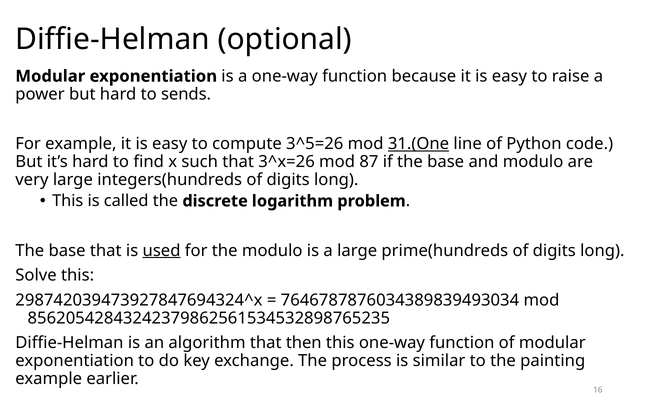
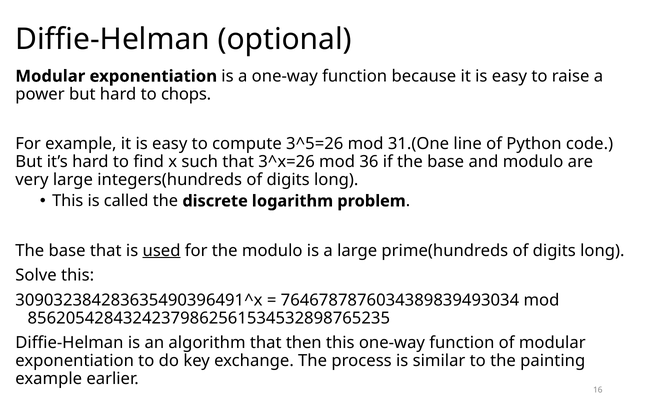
sends: sends -> chops (186, 94)
31.(One underline: present -> none (419, 144)
87: 87 -> 36 (369, 162)
298742039473927847694324^x: 298742039473927847694324^x -> 309032384283635490396491^x (139, 300)
